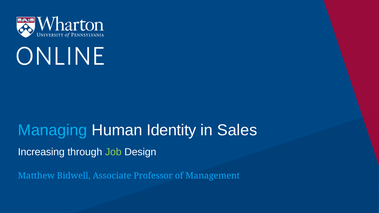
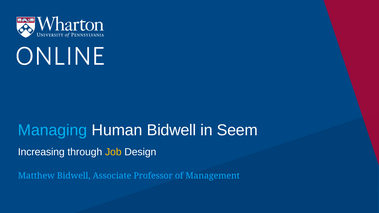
Human Identity: Identity -> Bidwell (171, 130)
Sales: Sales -> Seem (237, 130)
Job colour: light green -> yellow (113, 152)
